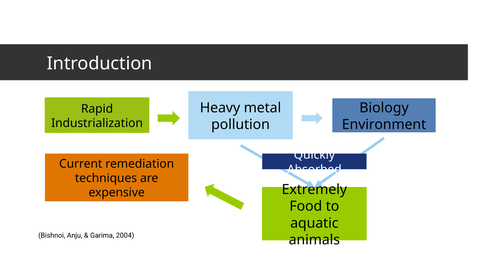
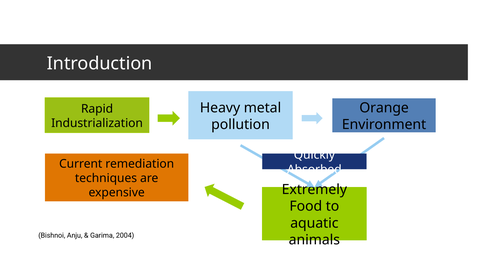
Biology: Biology -> Orange (384, 108)
